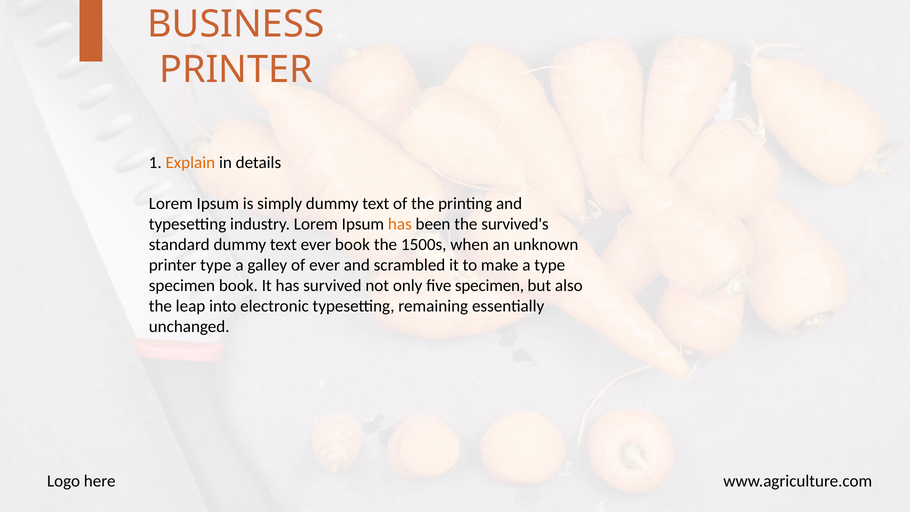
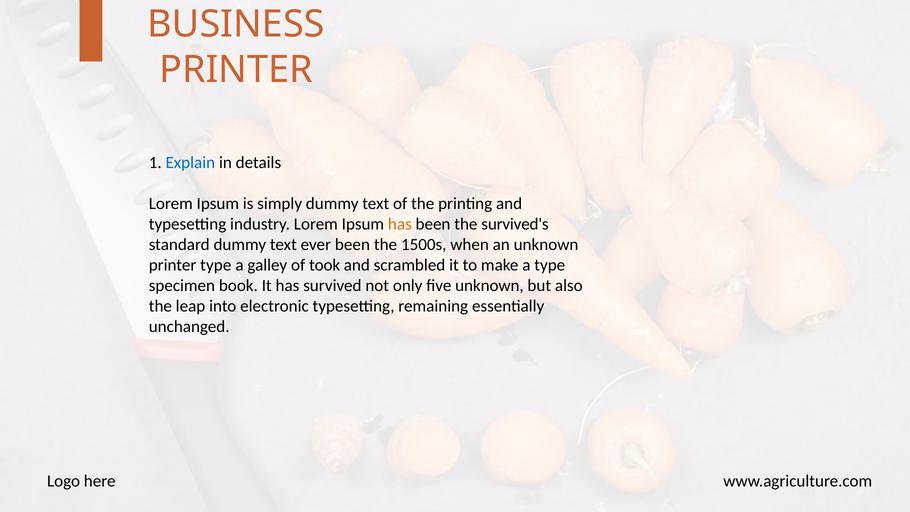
Explain colour: orange -> blue (190, 163)
ever book: book -> been (352, 245)
of ever: ever -> took (325, 265)
five specimen: specimen -> unknown (489, 286)
